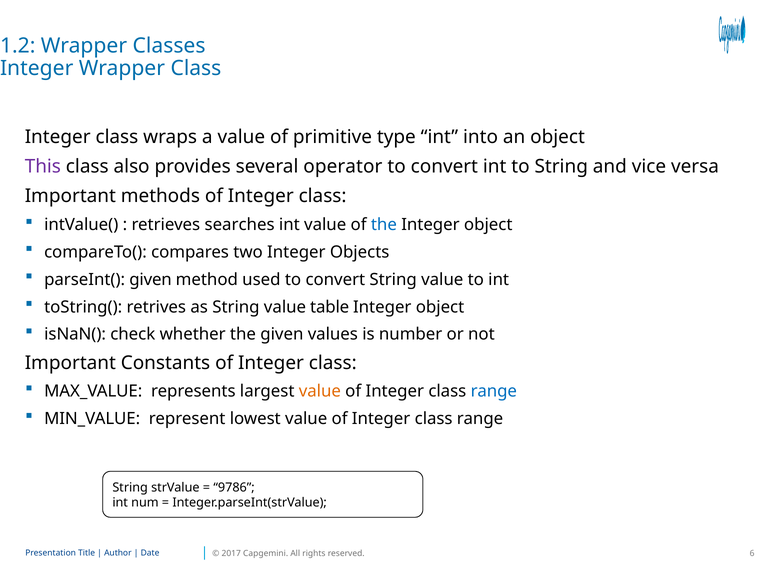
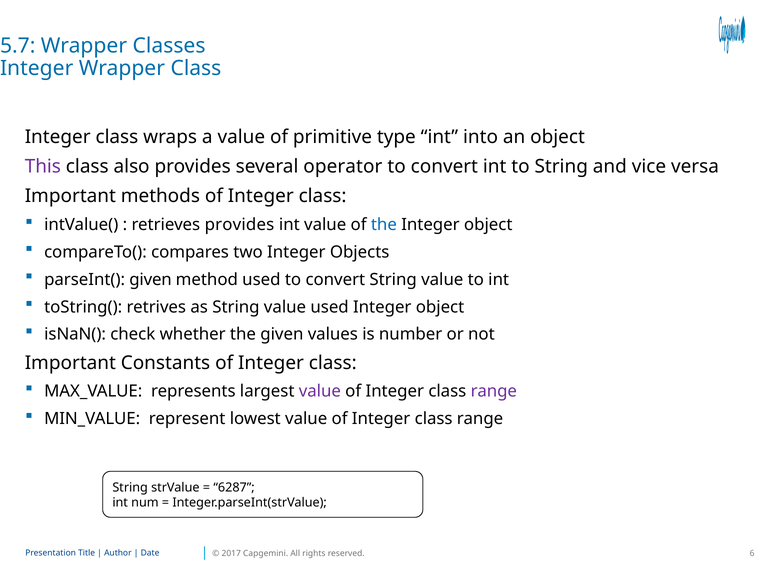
1.2: 1.2 -> 5.7 (18, 46)
retrieves searches: searches -> provides (239, 225)
value table: table -> used (330, 307)
value colour: orange -> purple (320, 392)
range colour: blue -> purple (494, 392)
9786: 9786 -> 6287 (234, 488)
